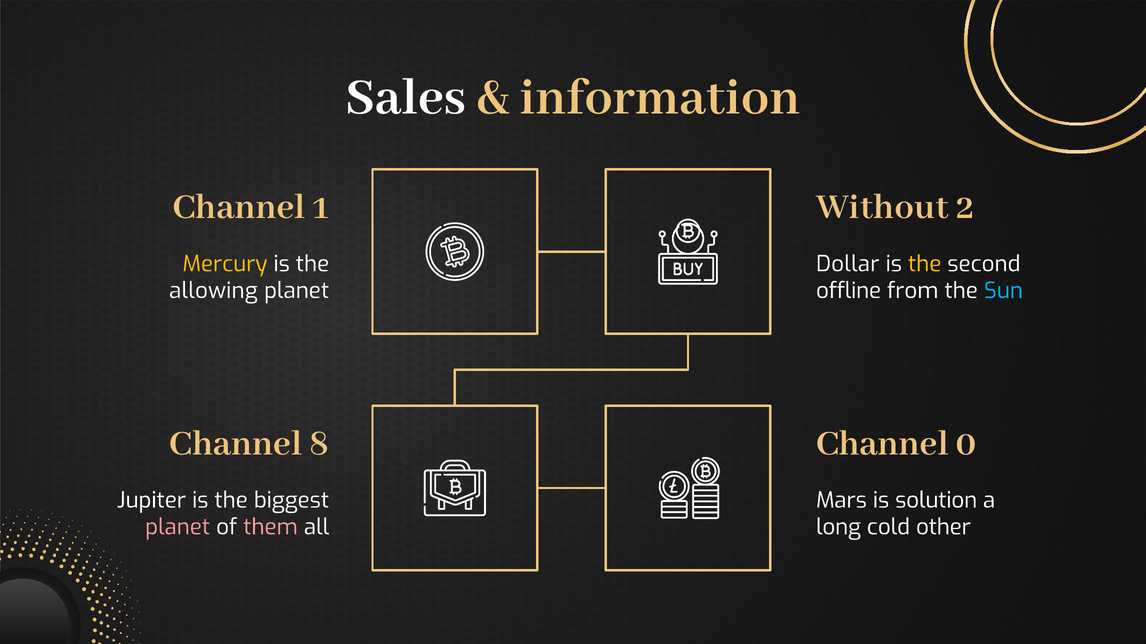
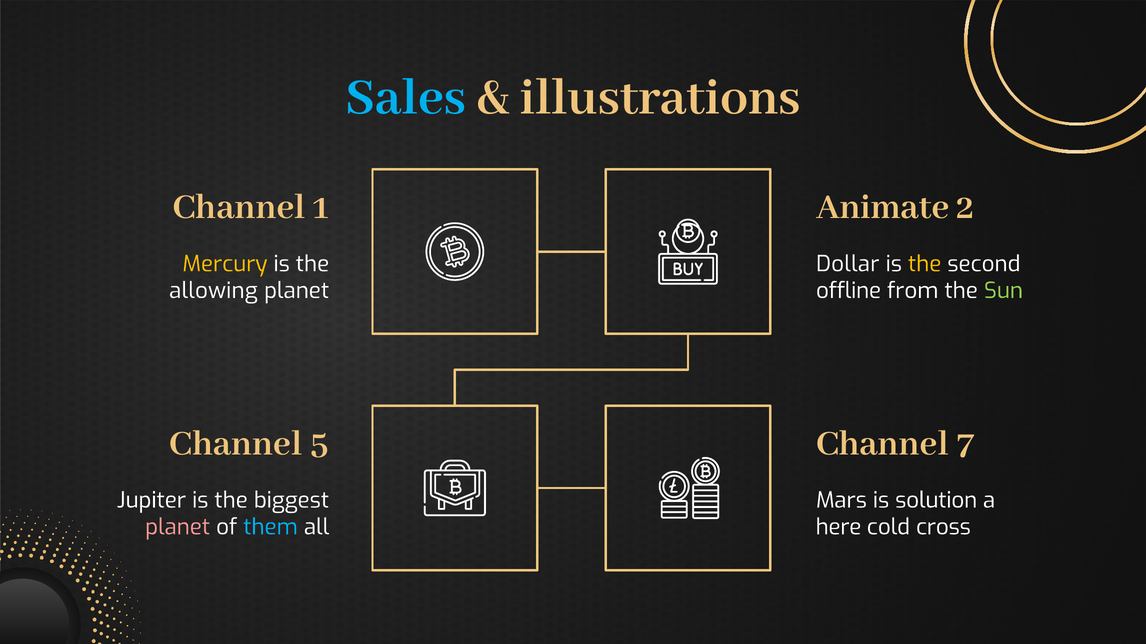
Sales colour: white -> light blue (406, 96)
information: information -> illustrations (660, 96)
Without: Without -> Animate (883, 206)
Sun colour: light blue -> light green (1003, 291)
8: 8 -> 5 (319, 443)
0: 0 -> 7 (966, 443)
them colour: pink -> light blue (270, 527)
long: long -> here (838, 527)
other: other -> cross (943, 527)
